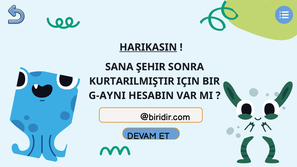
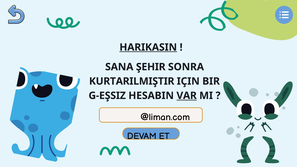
G-AYNI: G-AYNI -> G-EŞSIZ (107, 96)
VAR underline: none -> present (187, 96)
@biridir.com: @biridir.com -> @liman.com (165, 117)
